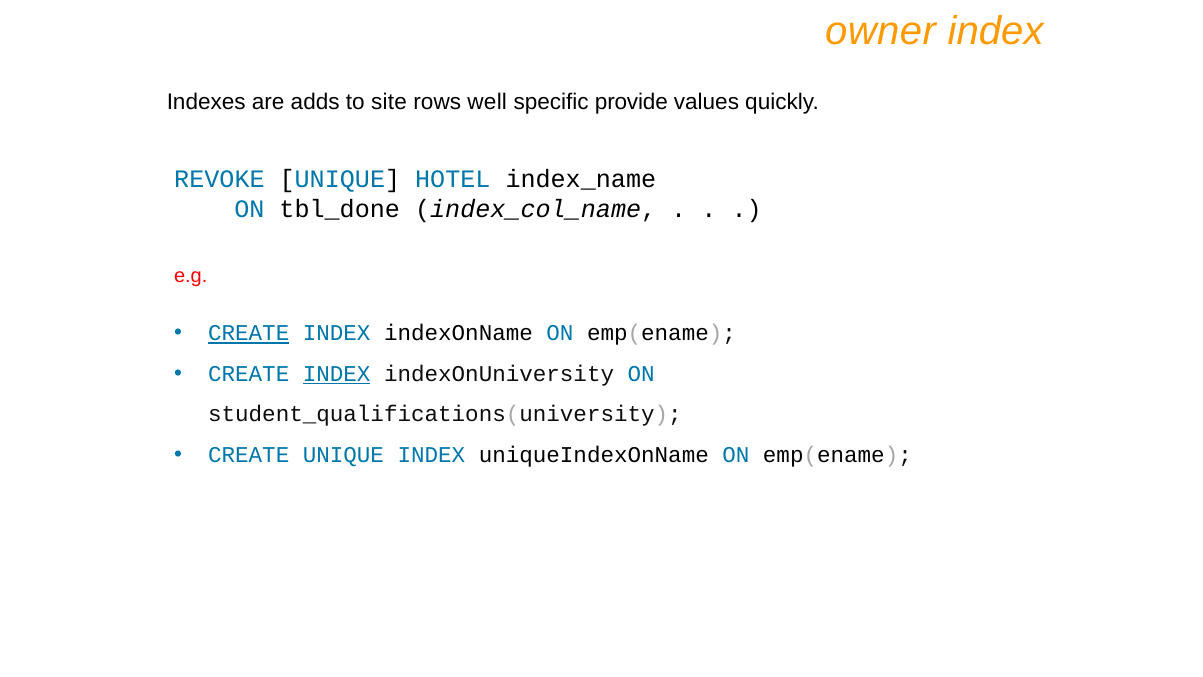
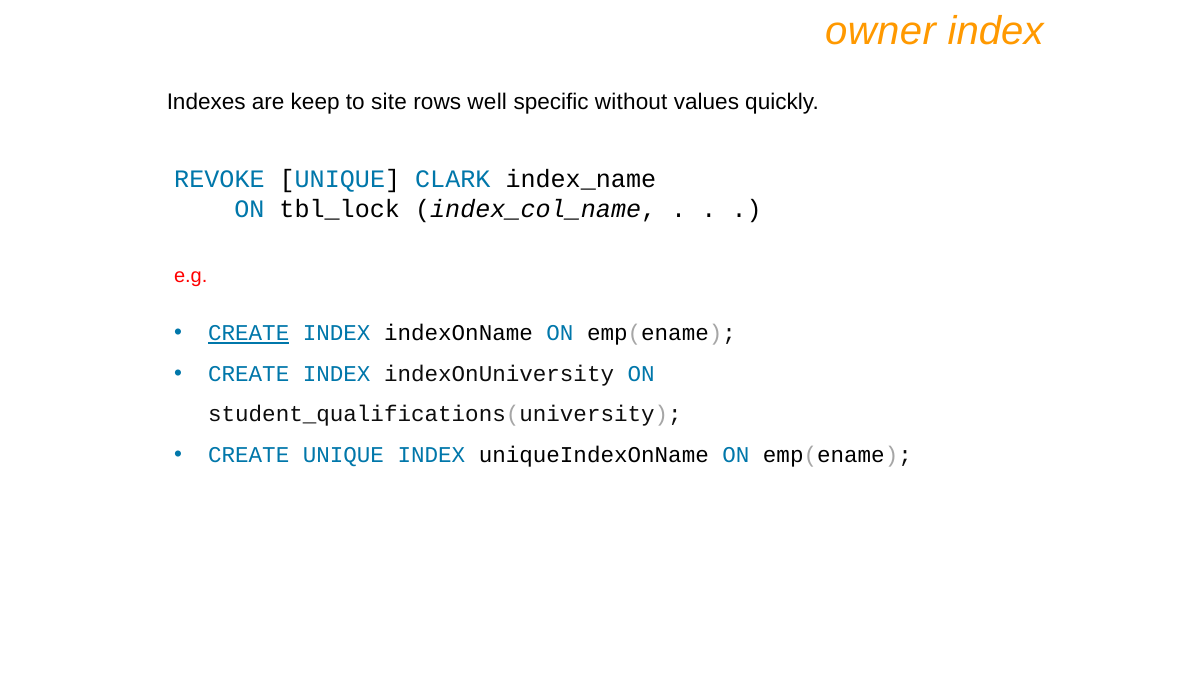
adds: adds -> keep (315, 102)
provide: provide -> without (631, 102)
HOTEL: HOTEL -> CLARK (453, 179)
tbl_done: tbl_done -> tbl_lock (340, 209)
INDEX underline: present -> none (337, 374)
